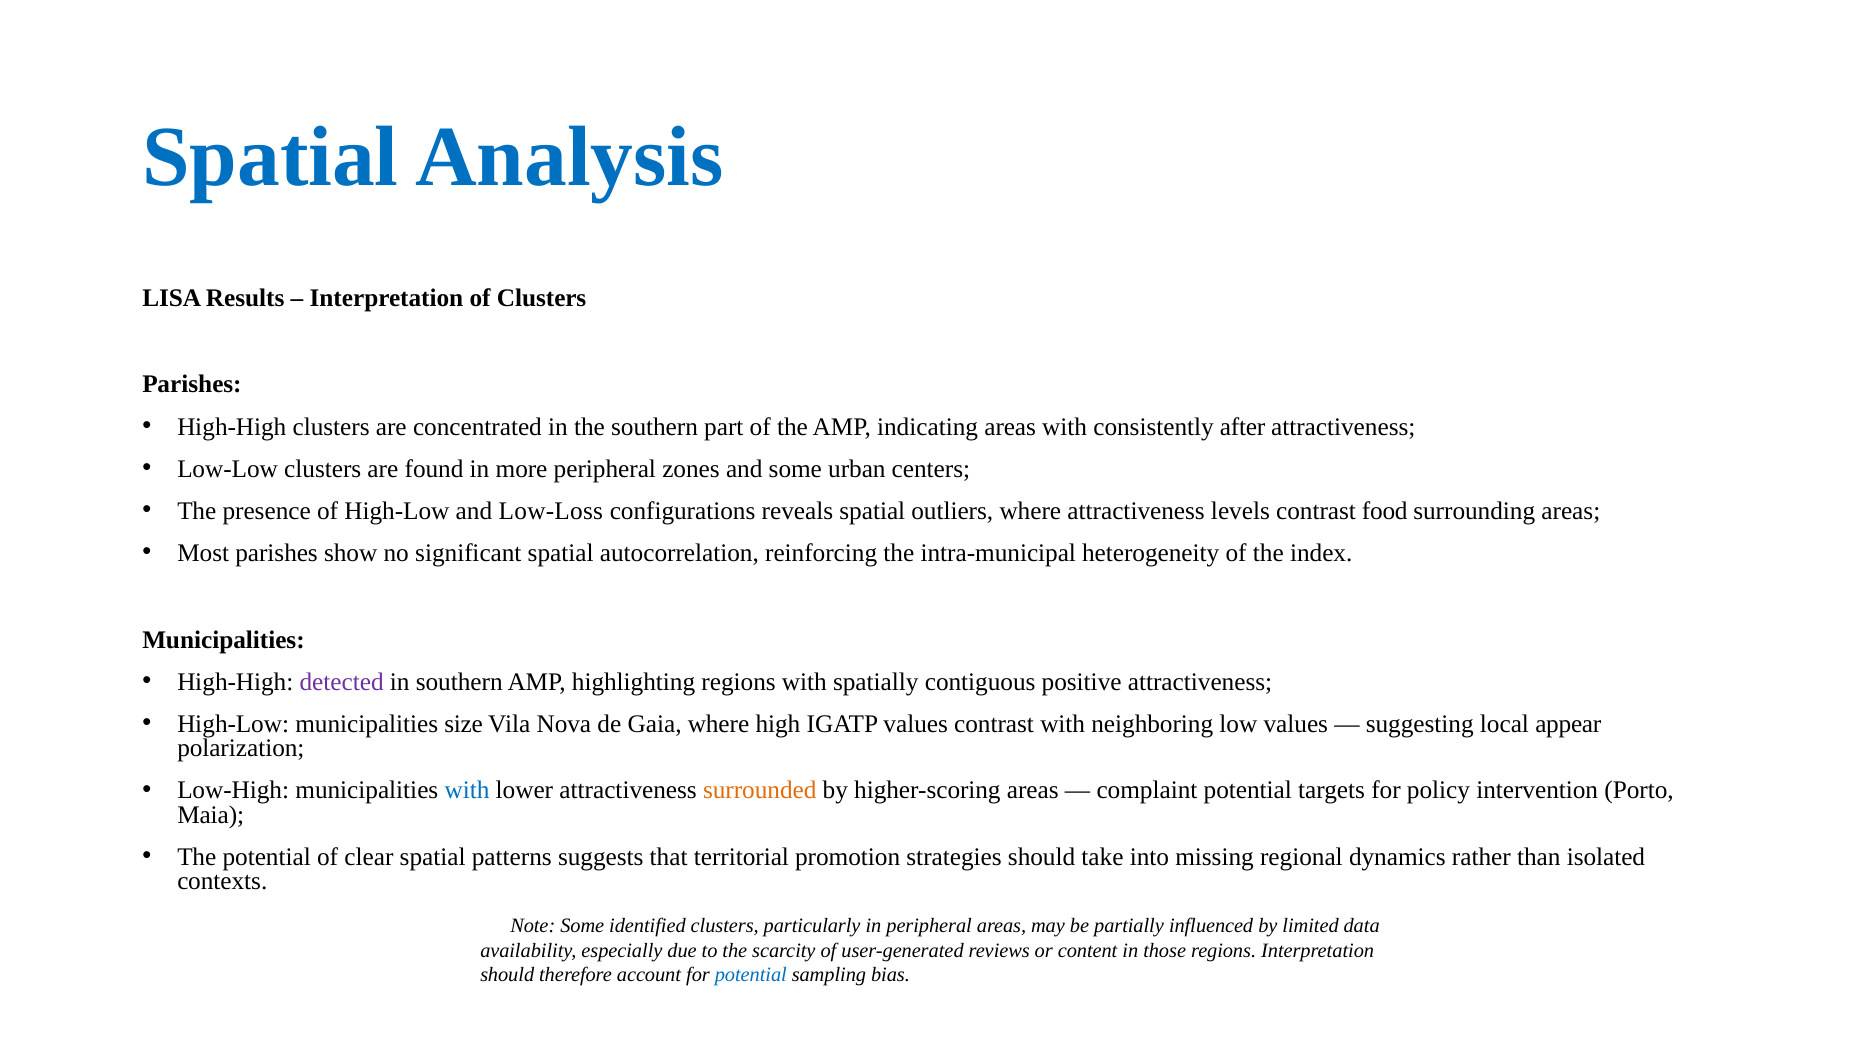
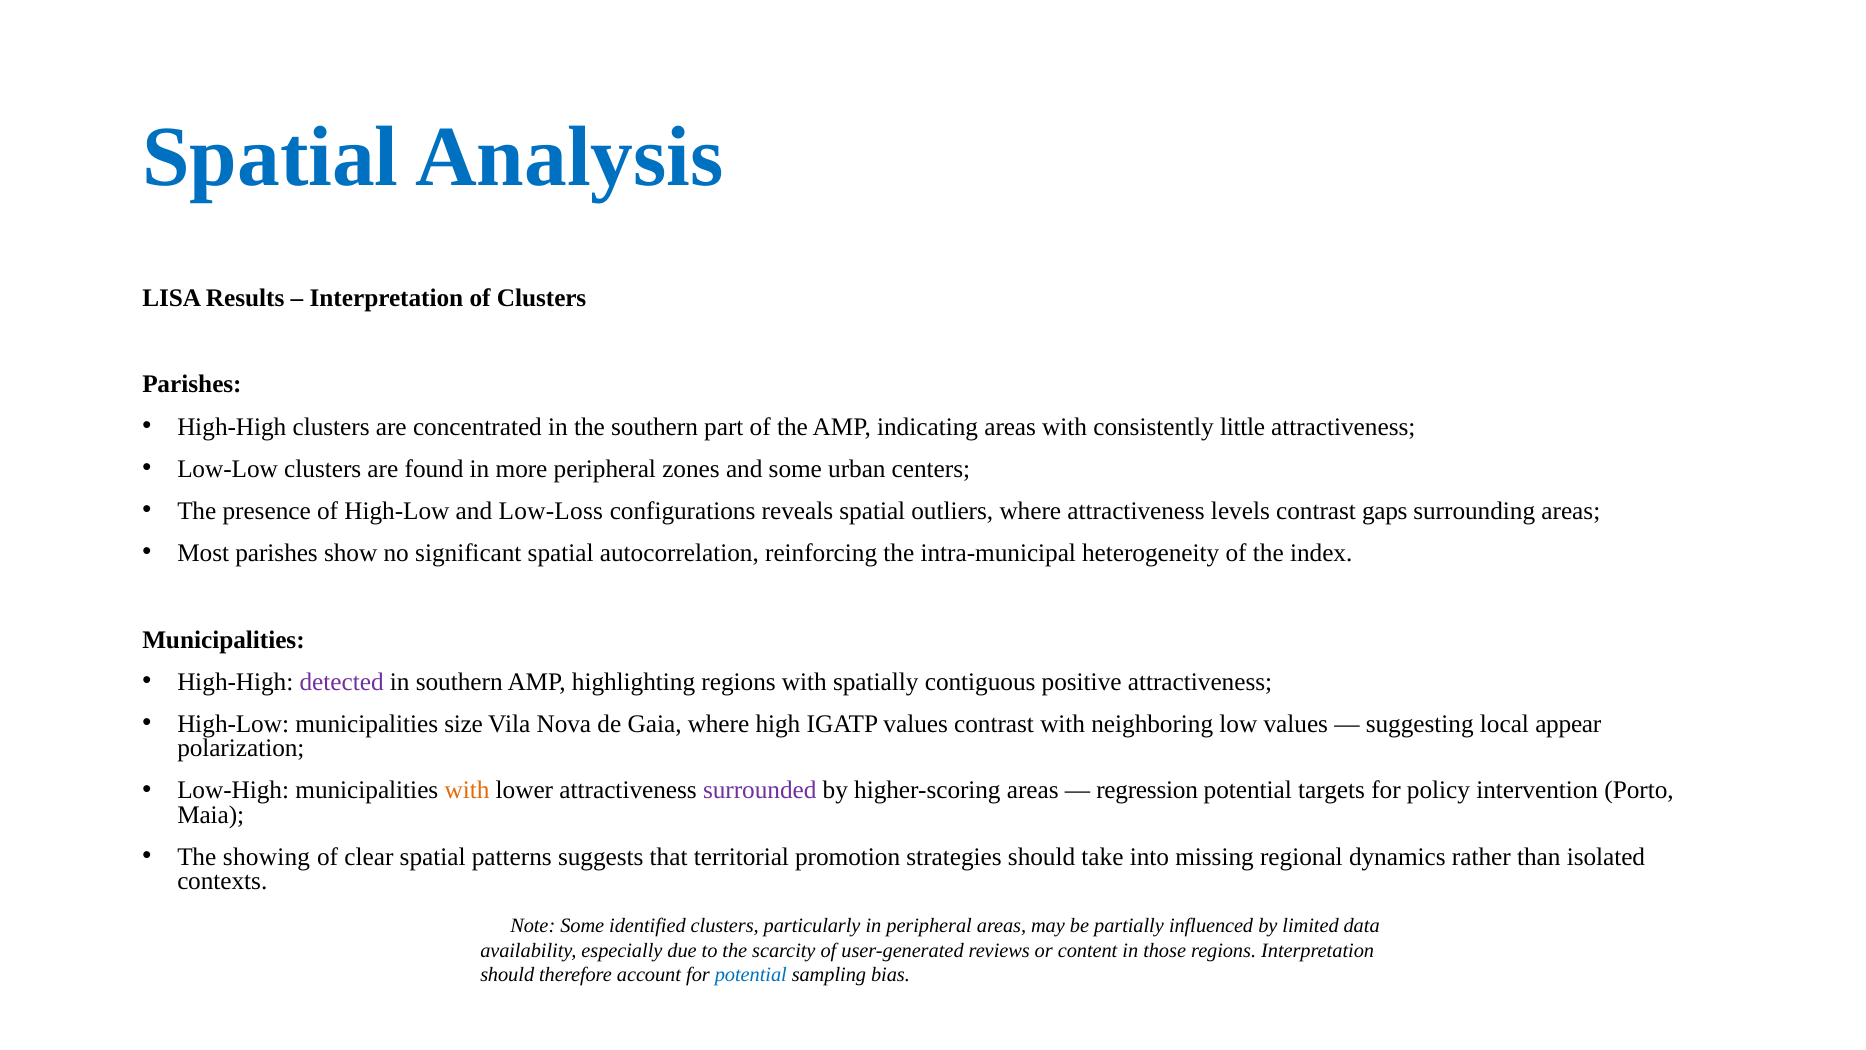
after: after -> little (1243, 427)
food: food -> gaps (1385, 511)
with colour: blue -> orange (467, 790)
surrounded colour: orange -> purple (760, 790)
complaint: complaint -> regression (1147, 790)
The potential: potential -> showing (267, 857)
